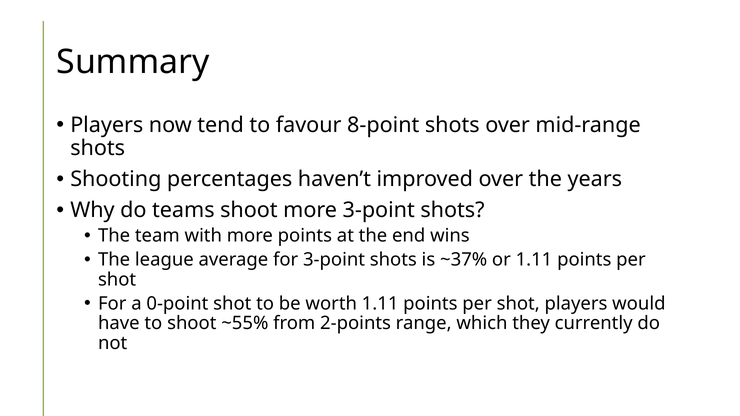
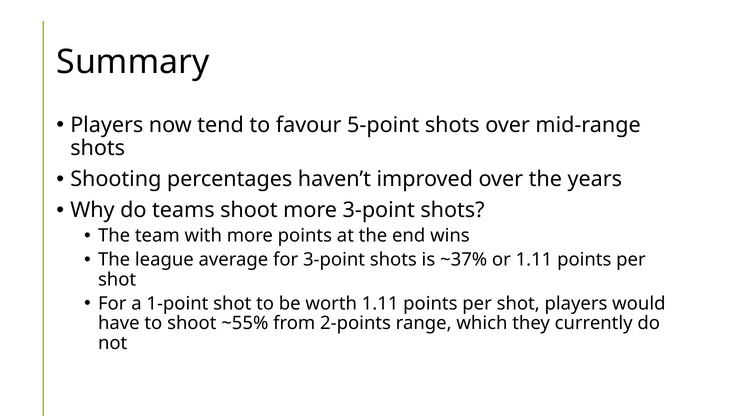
8-point: 8-point -> 5-point (383, 125)
0-point: 0-point -> 1-point (177, 304)
